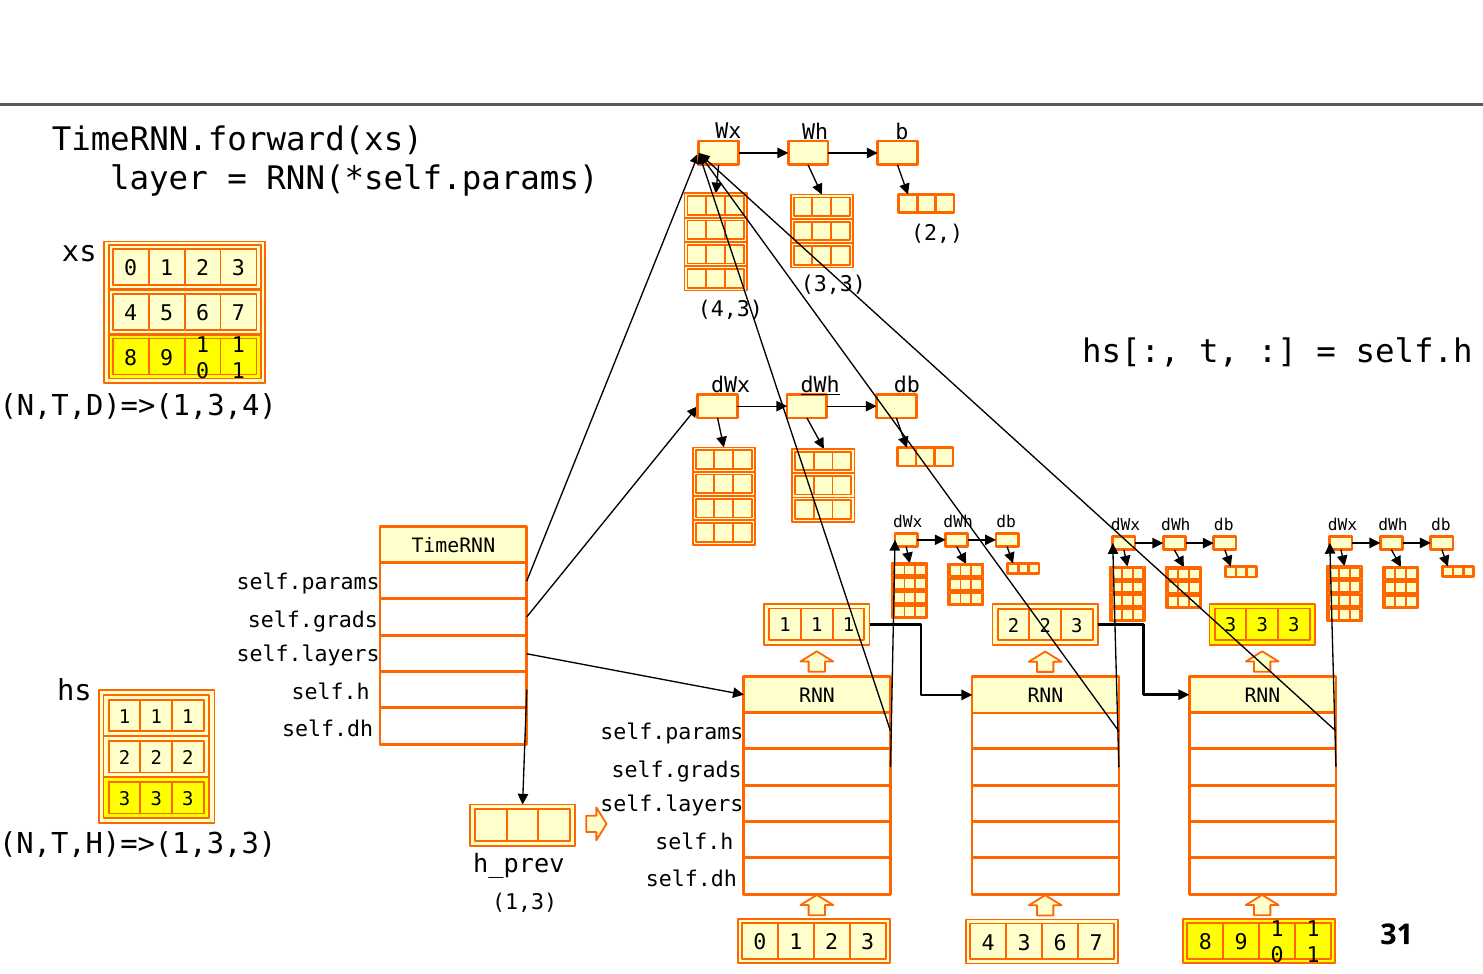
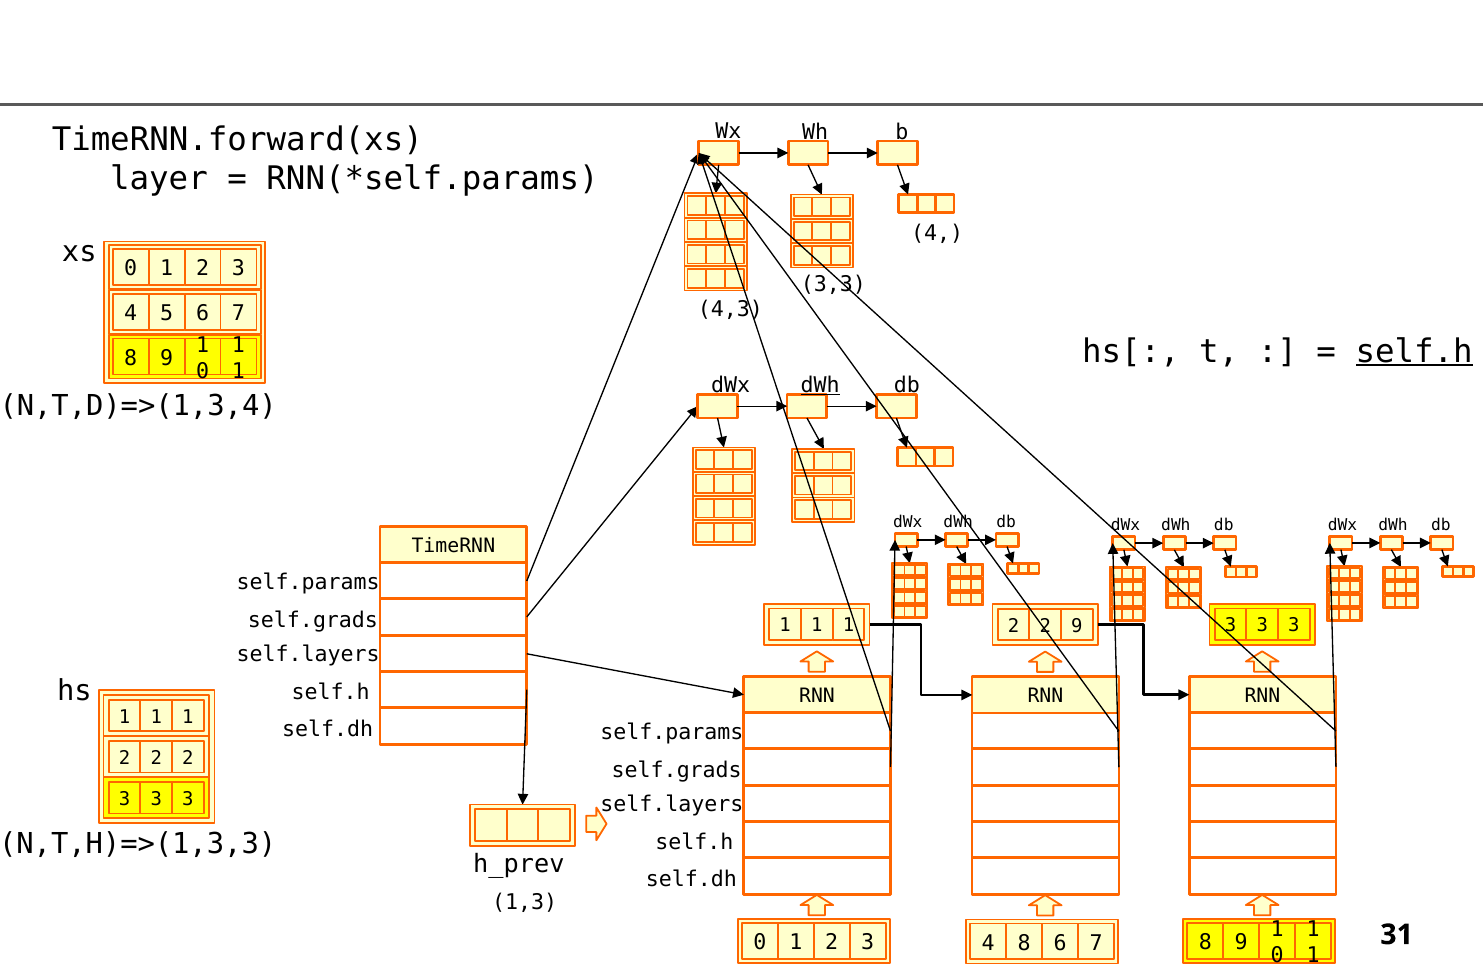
2: 2 -> 4 (937, 233)
self.h underline: none -> present (1414, 351)
3: 3 -> 9 (1077, 626)
4 3: 3 -> 8 (1024, 943)
